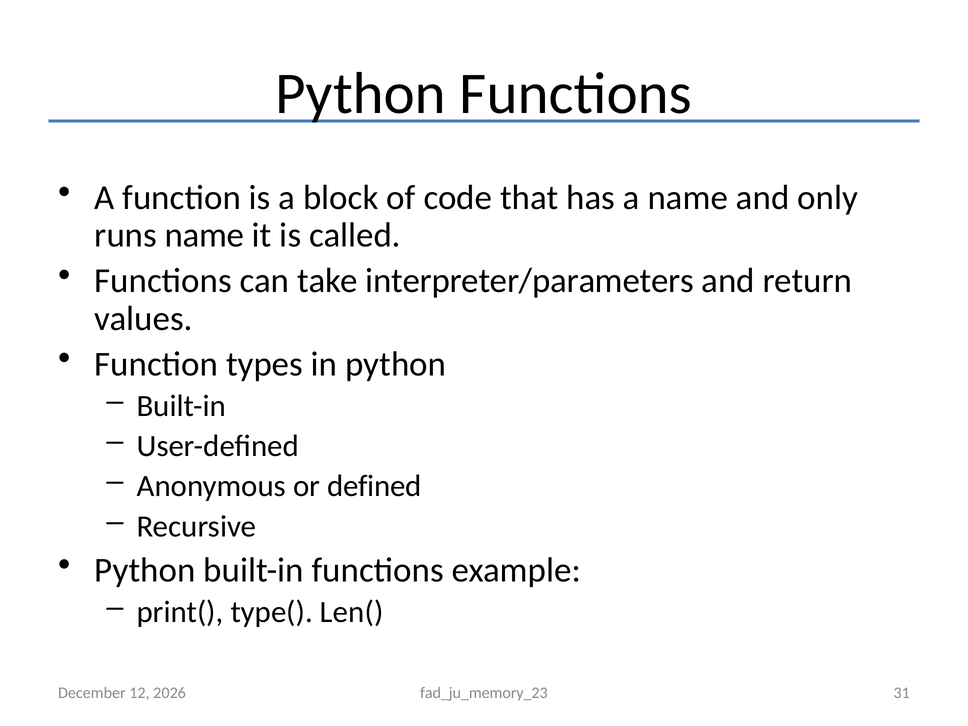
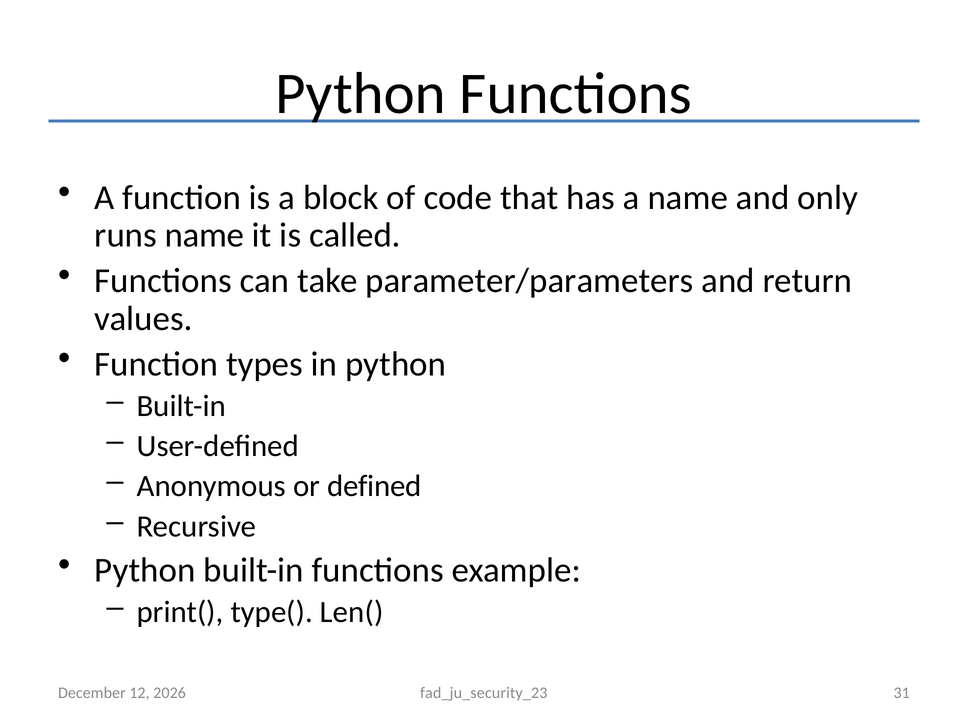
interpreter/parameters: interpreter/parameters -> parameter/parameters (529, 281)
fad_ju_memory_23: fad_ju_memory_23 -> fad_ju_security_23 (484, 693)
